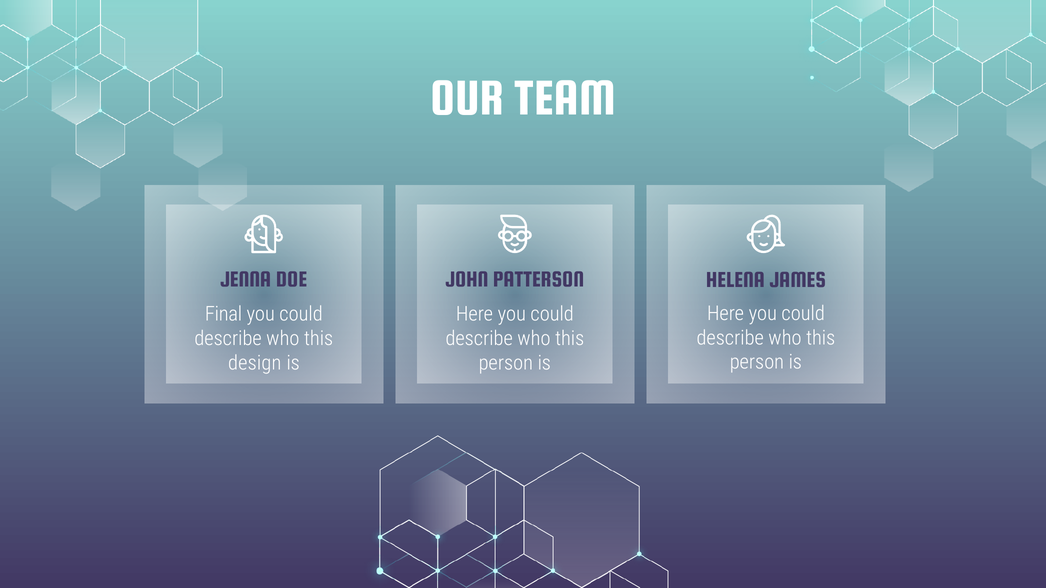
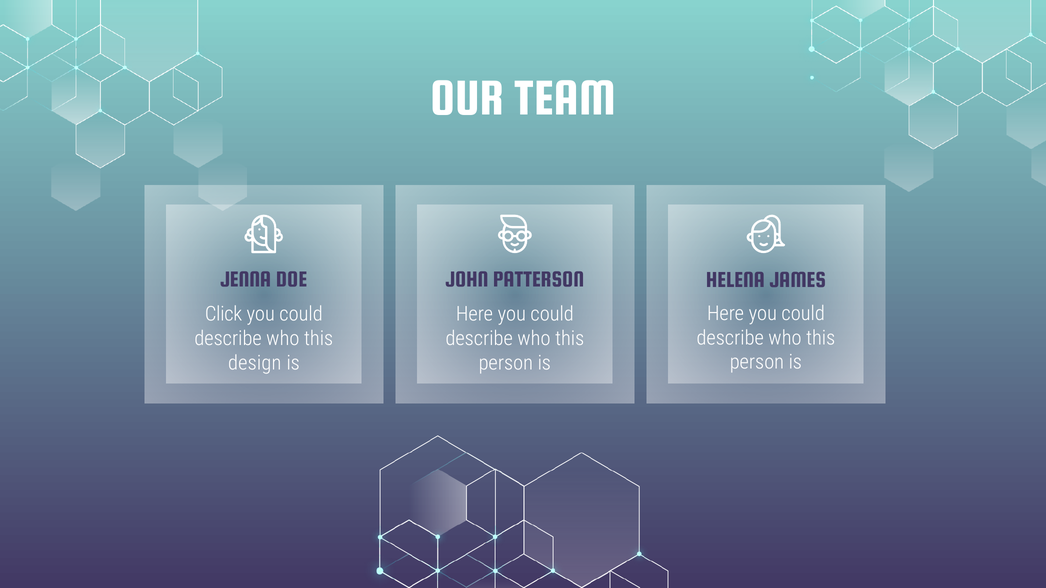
Final: Final -> Click (224, 314)
